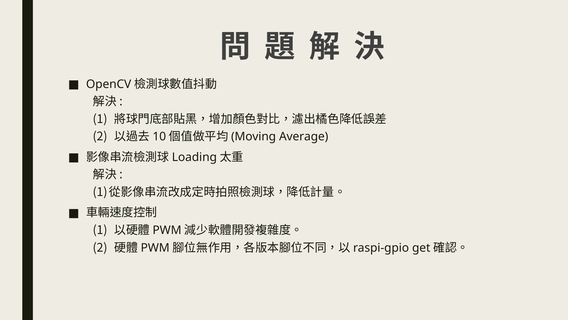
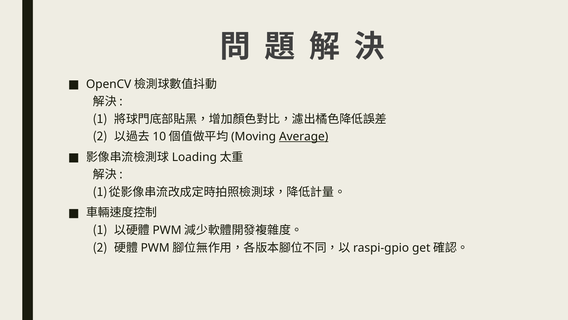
Average underline: none -> present (304, 136)
